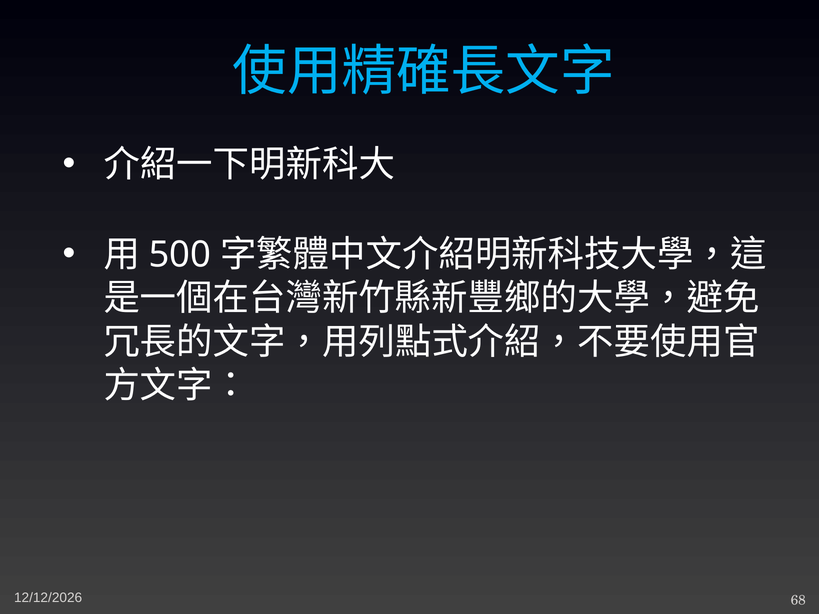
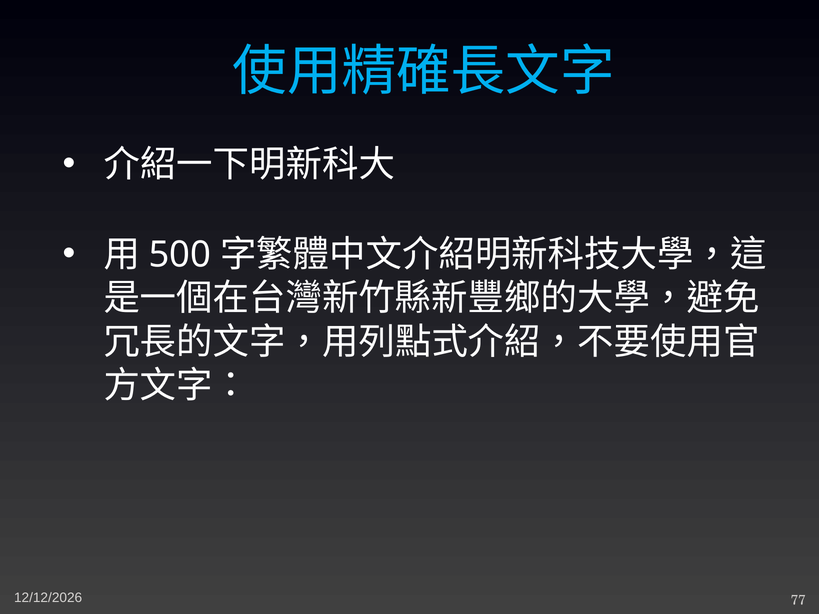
68: 68 -> 77 (798, 601)
